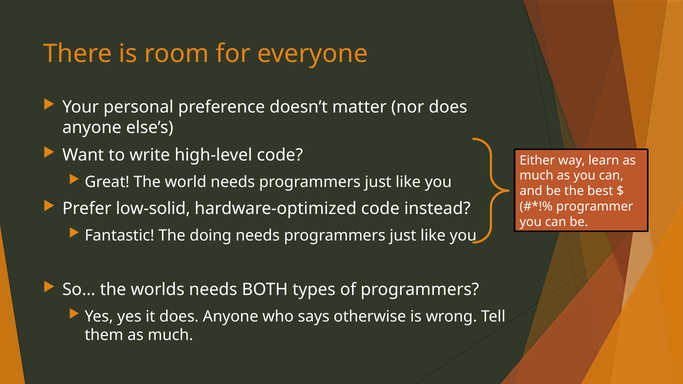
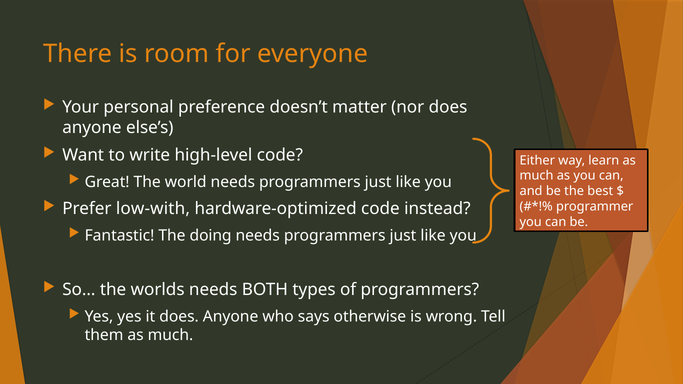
low-solid: low-solid -> low-with (153, 209)
